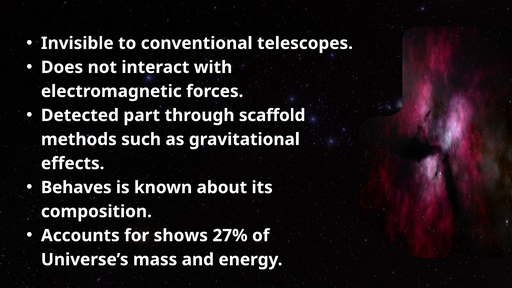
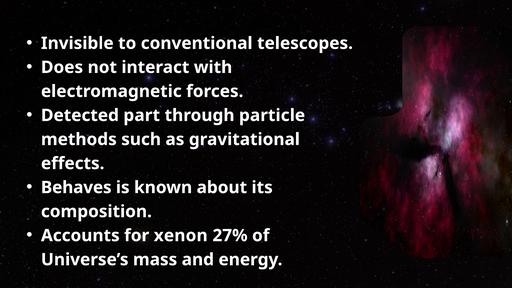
scaffold: scaffold -> particle (272, 115)
shows: shows -> xenon (181, 236)
